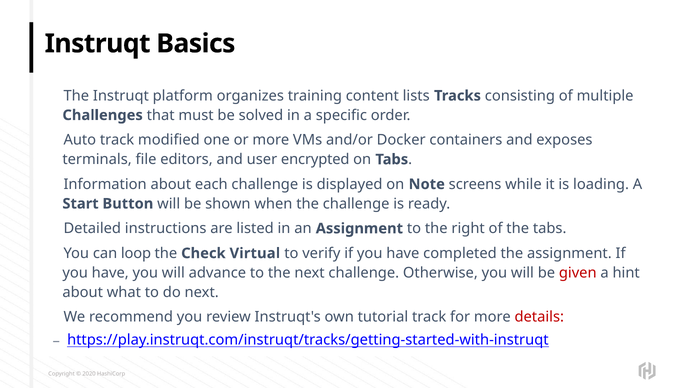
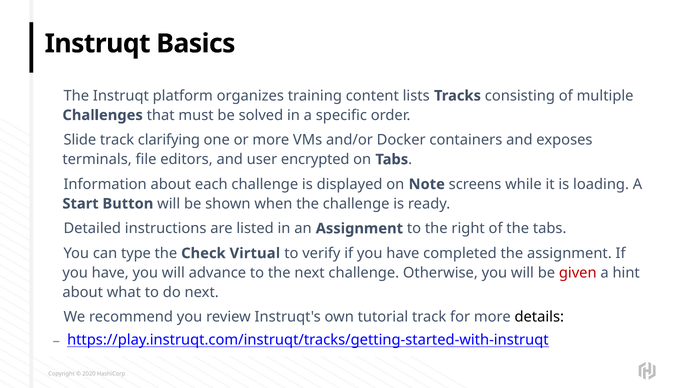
Auto: Auto -> Slide (80, 140)
modified: modified -> clarifying (169, 140)
loop: loop -> type (136, 253)
details colour: red -> black (539, 317)
